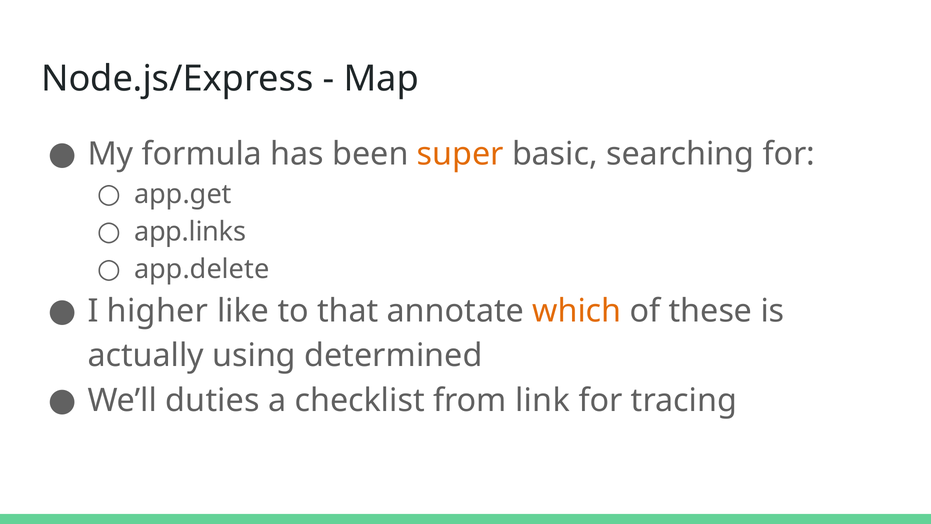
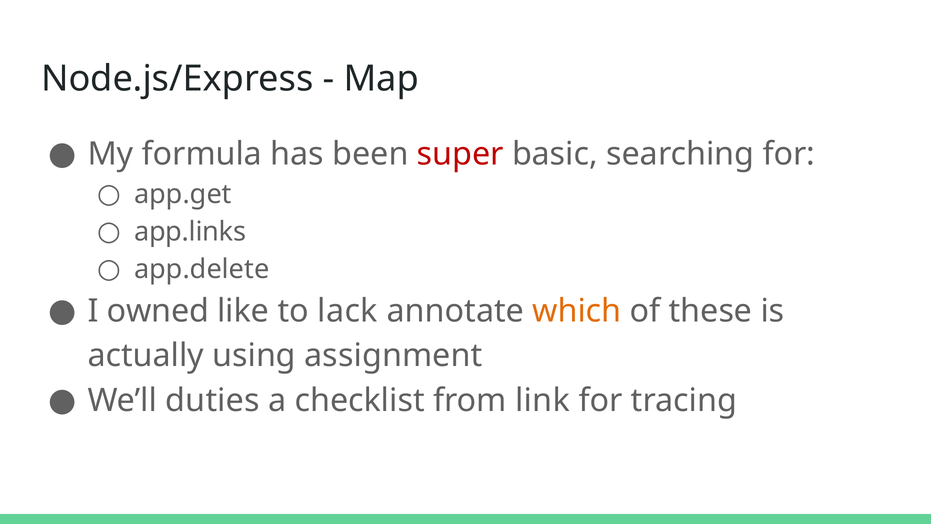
super colour: orange -> red (460, 154)
higher: higher -> owned (158, 311)
that: that -> lack (348, 311)
determined: determined -> assignment (393, 356)
